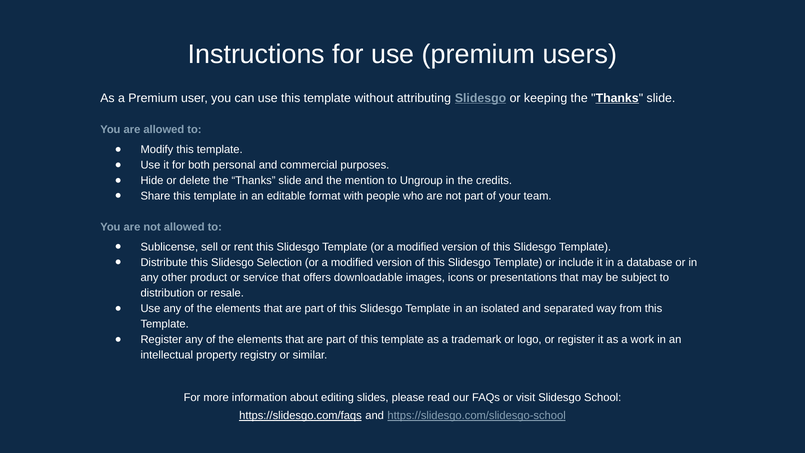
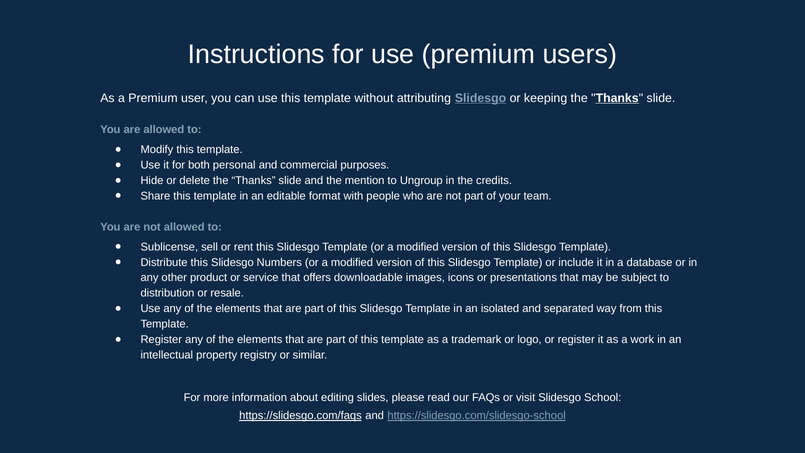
Selection: Selection -> Numbers (279, 262)
